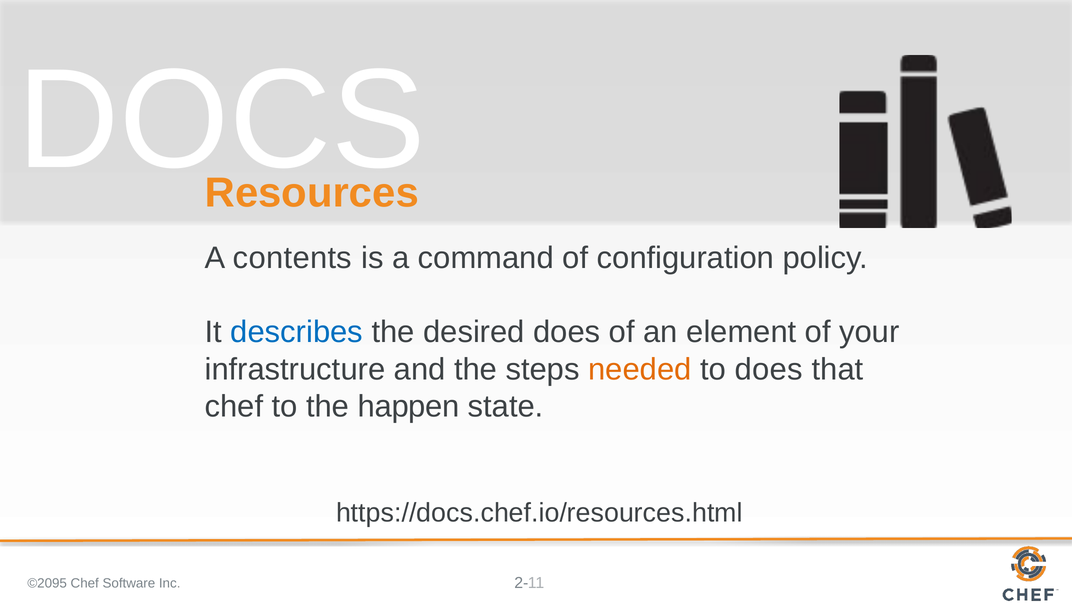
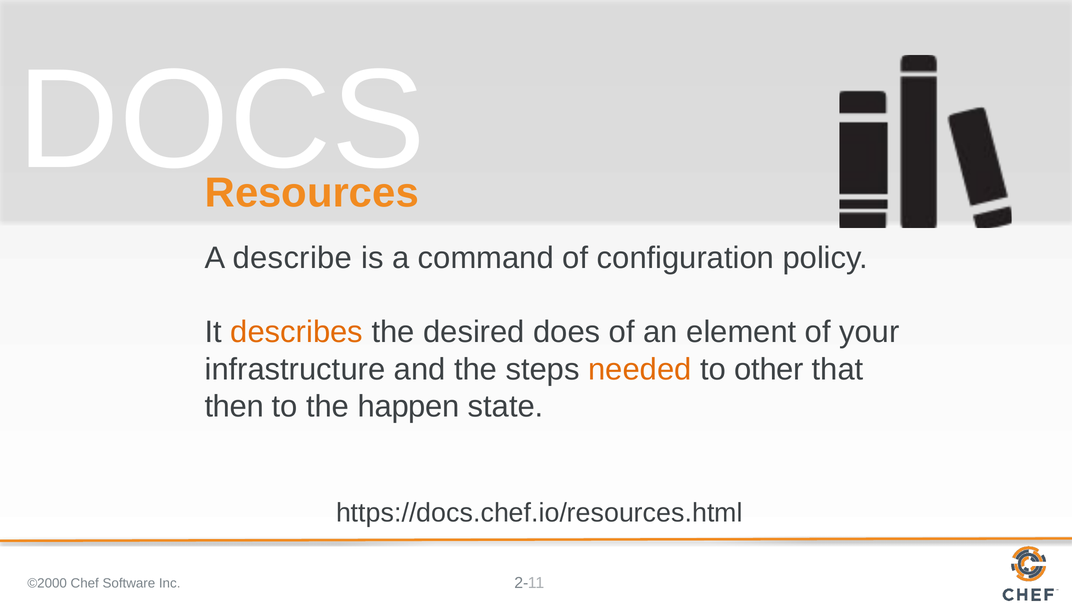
contents: contents -> describe (292, 258)
describes colour: blue -> orange (297, 332)
to does: does -> other (769, 369)
chef: chef -> then (234, 407)
©2095: ©2095 -> ©2000 (47, 583)
